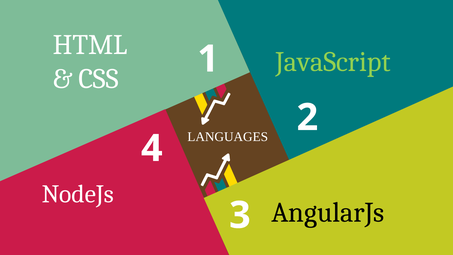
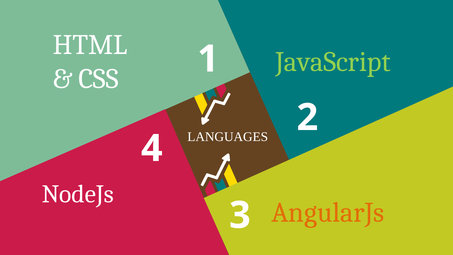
AngularJs colour: black -> orange (328, 212)
